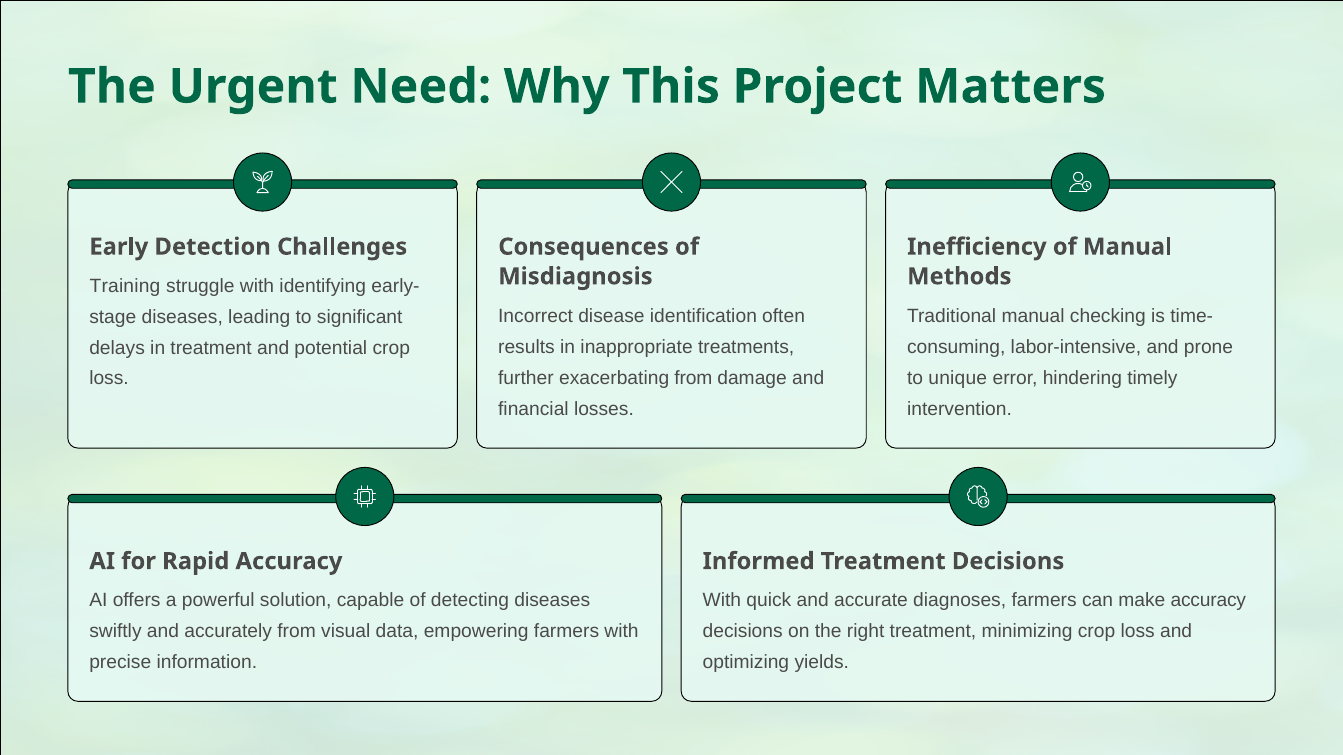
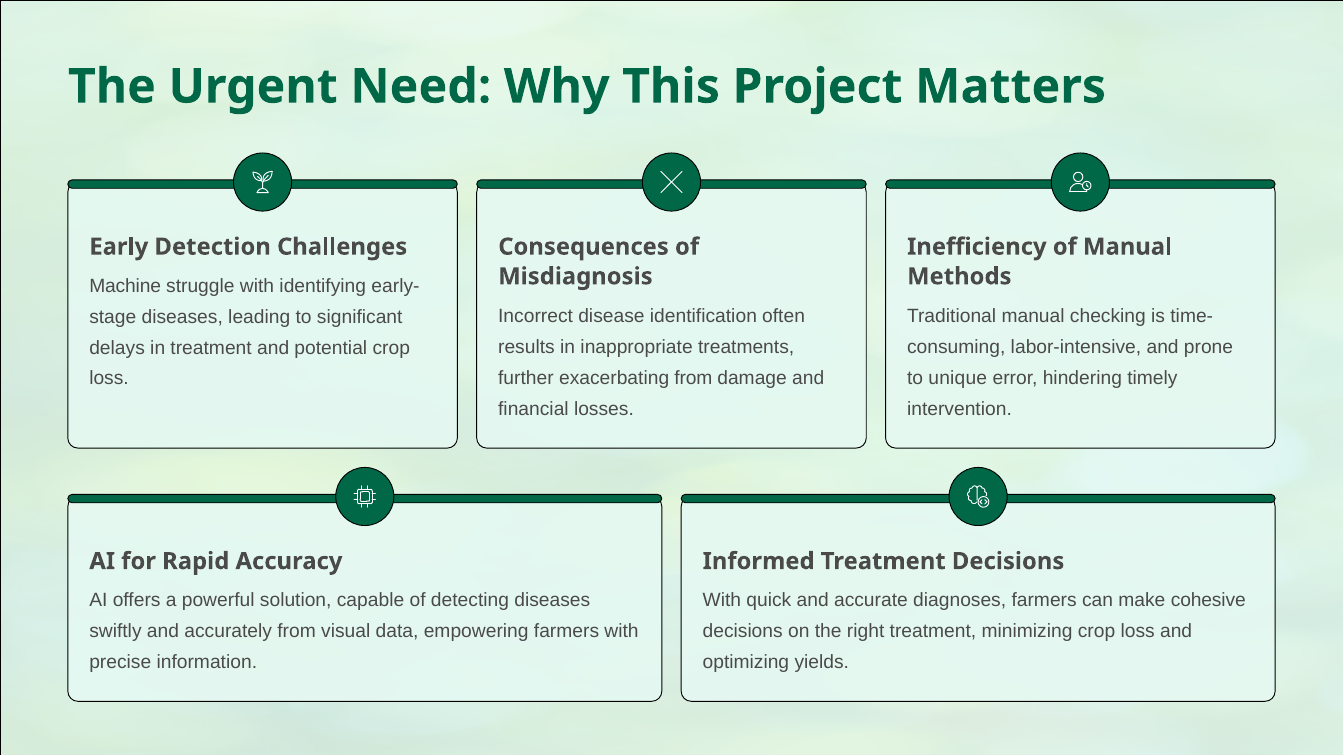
Training: Training -> Machine (125, 286)
make accuracy: accuracy -> cohesive (1208, 601)
